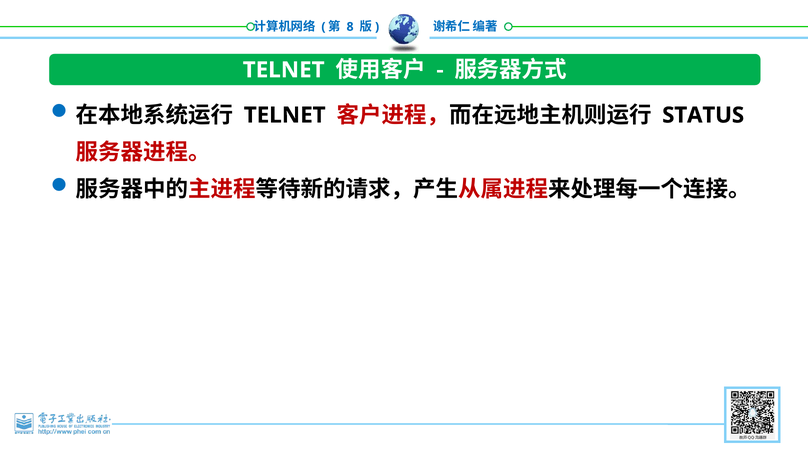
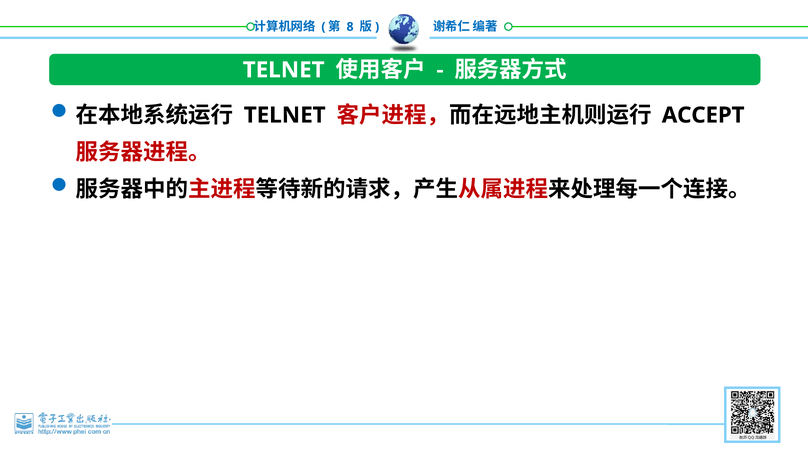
STATUS: STATUS -> ACCEPT (703, 115)
